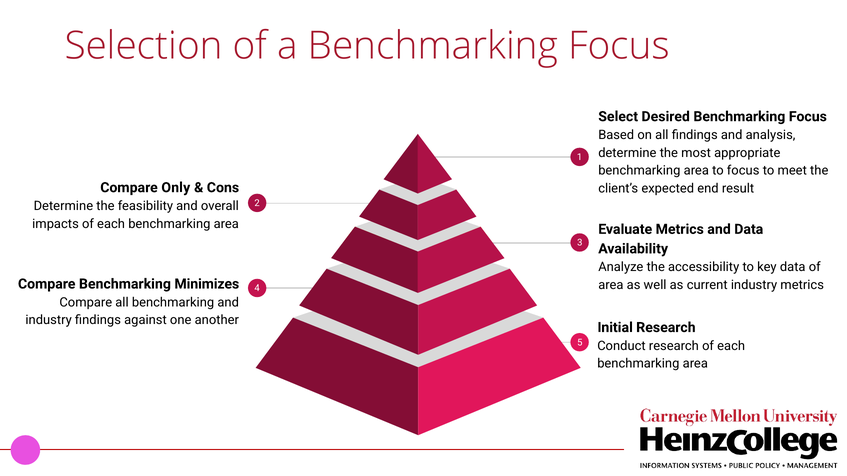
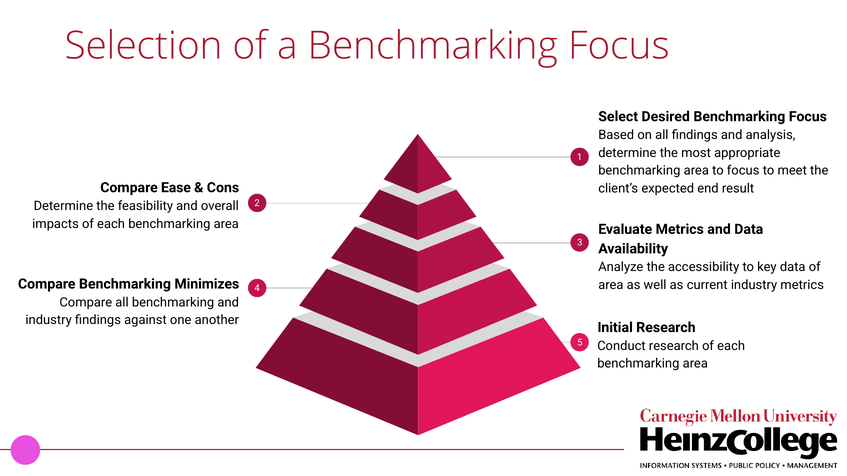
Only: Only -> Ease (176, 188)
